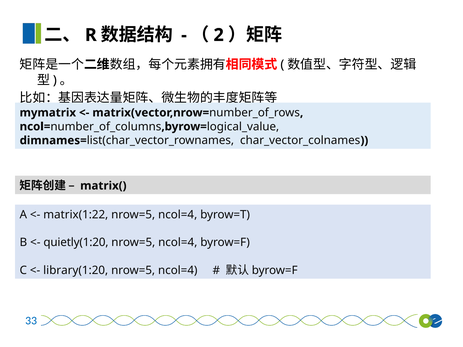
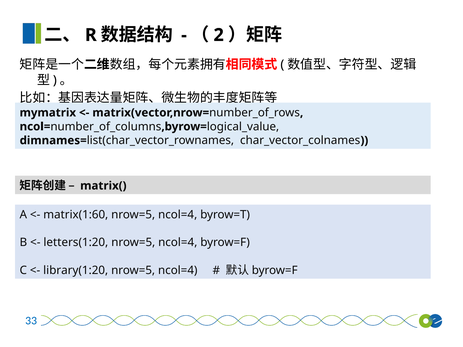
matrix(1:22: matrix(1:22 -> matrix(1:60 (76, 215)
quietly(1:20: quietly(1:20 -> letters(1:20 (76, 243)
